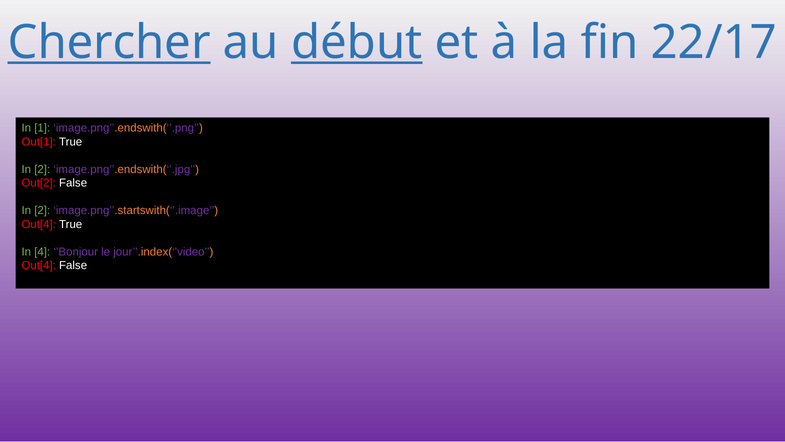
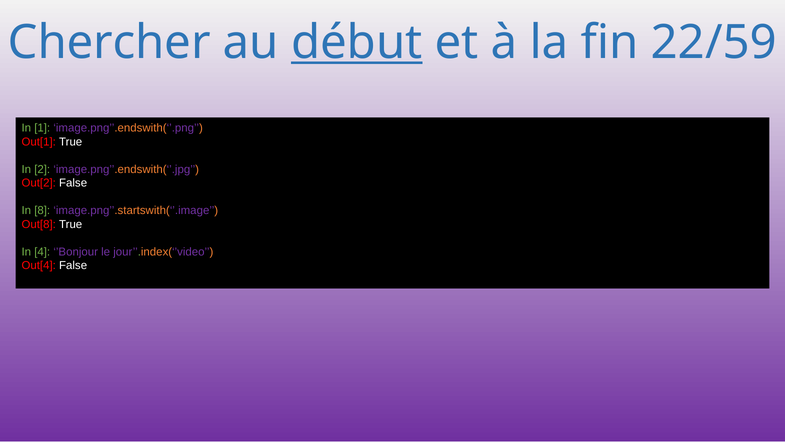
Chercher underline: present -> none (109, 42)
22/17: 22/17 -> 22/59 (714, 42)
2: 2 -> 8 (42, 210)
Out[4: Out[4 -> Out[8 (39, 224)
